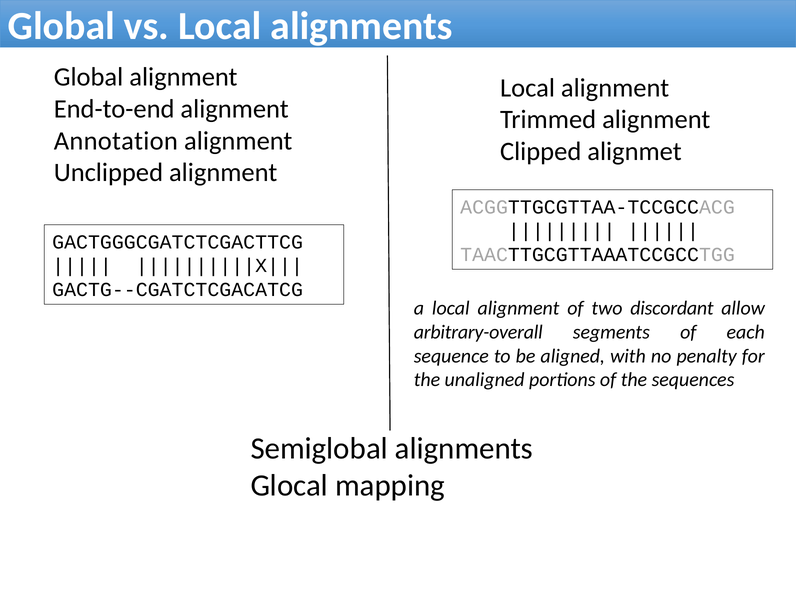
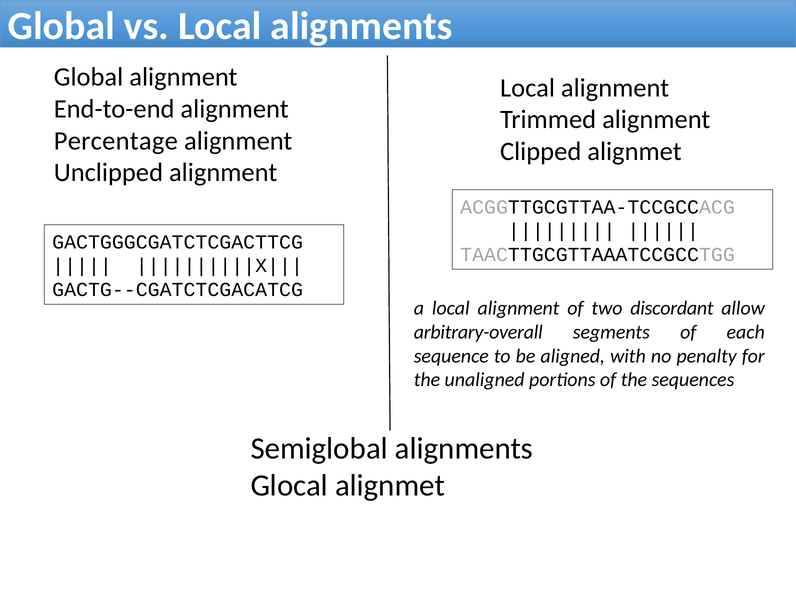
Annotation: Annotation -> Percentage (116, 141)
Glocal mapping: mapping -> alignmet (390, 486)
